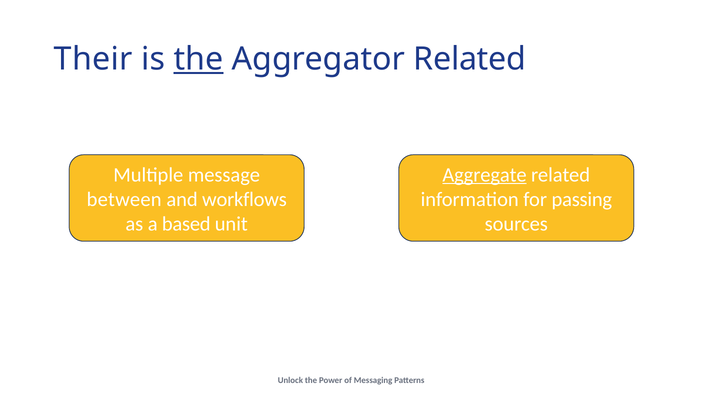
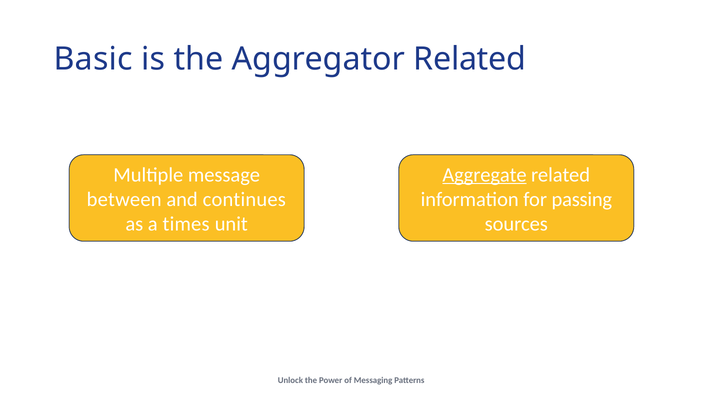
Their: Their -> Basic (93, 59)
the underline: present -> none (198, 59)
workflows: workflows -> continues (244, 199)
based: based -> times (186, 224)
